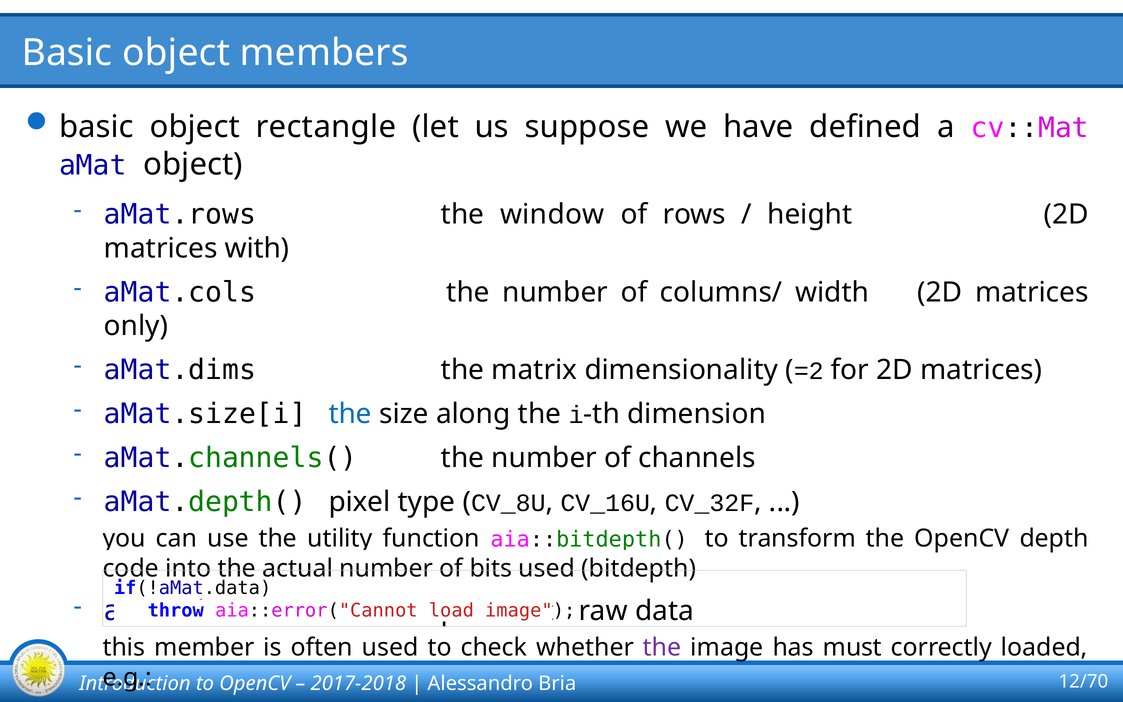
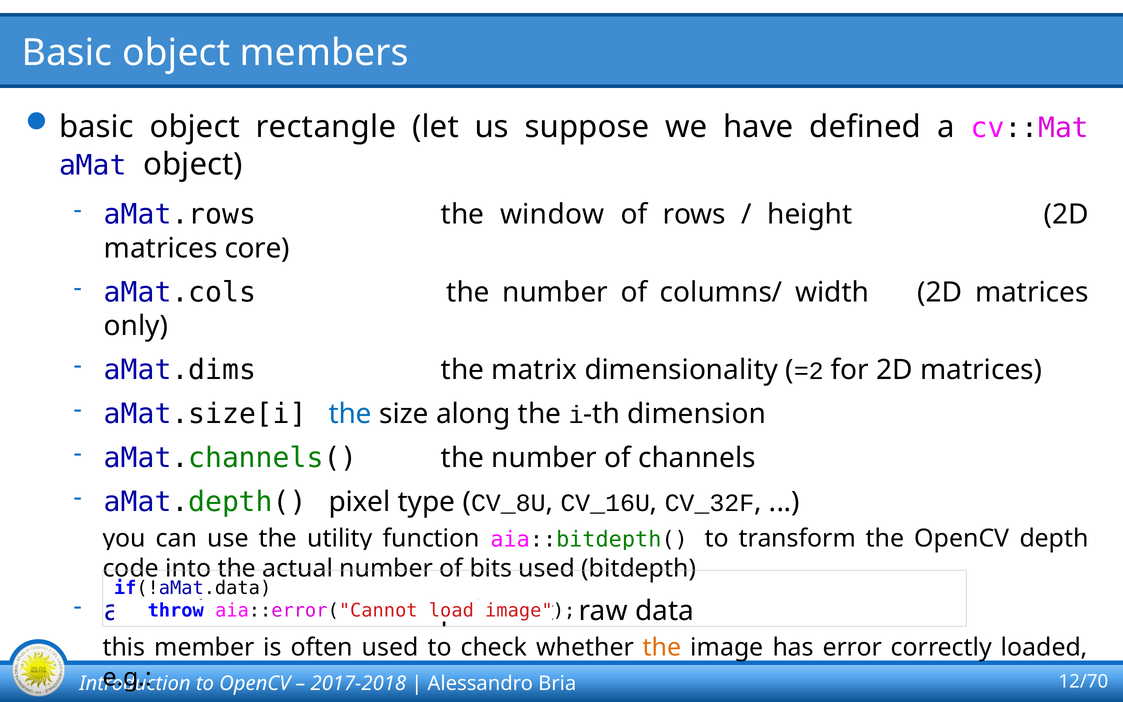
with: with -> core (257, 248)
the colour: purple -> orange (662, 647)
must: must -> error (852, 647)
